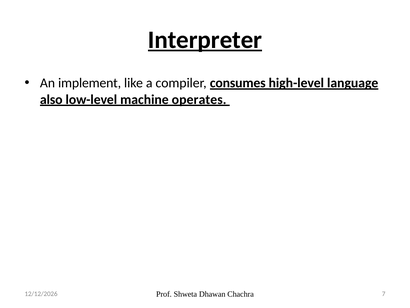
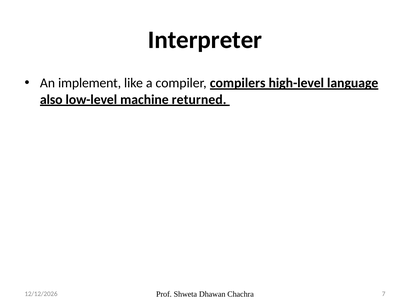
Interpreter underline: present -> none (205, 40)
consumes: consumes -> compilers (238, 83)
operates: operates -> returned (199, 99)
